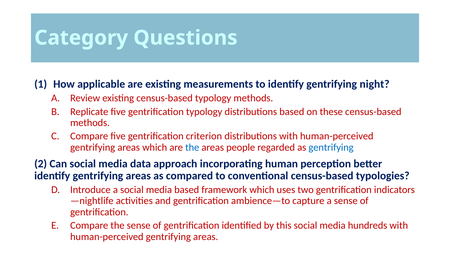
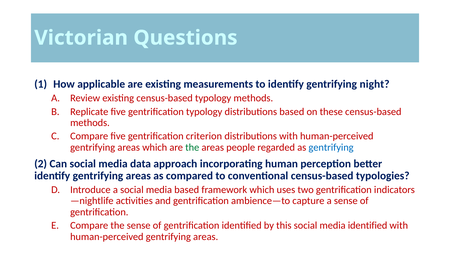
Category: Category -> Victorian (81, 38)
the colour: blue -> green (192, 147)
media hundreds: hundreds -> identified (368, 226)
